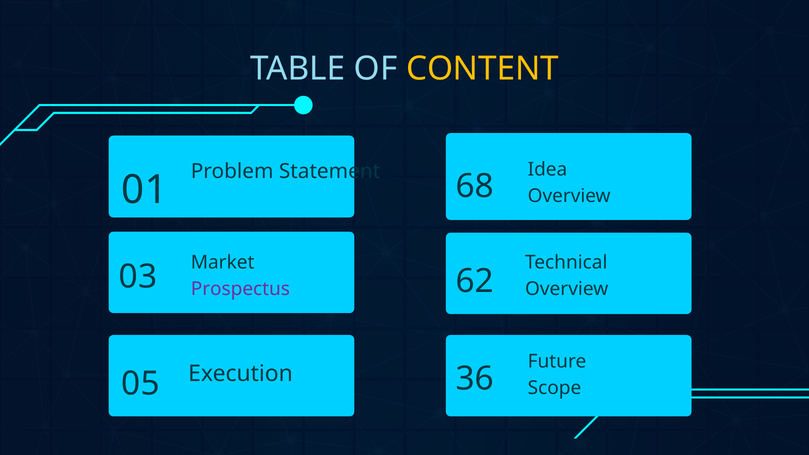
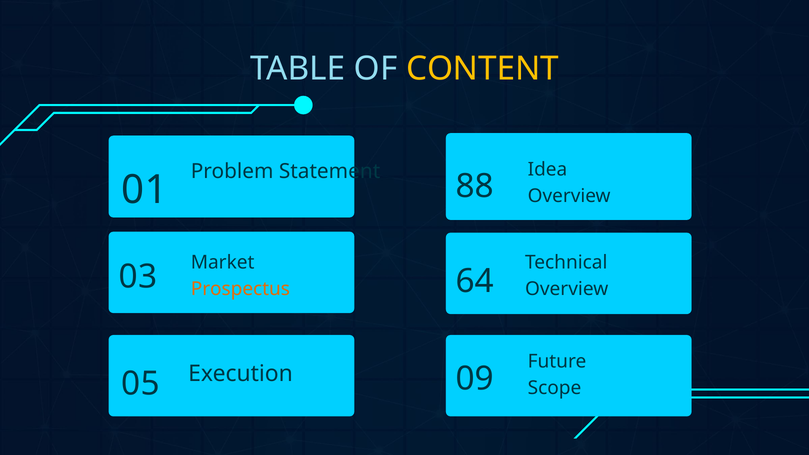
68: 68 -> 88 (475, 186)
62: 62 -> 64 (475, 282)
Prospectus colour: purple -> orange (240, 289)
36: 36 -> 09 (475, 379)
